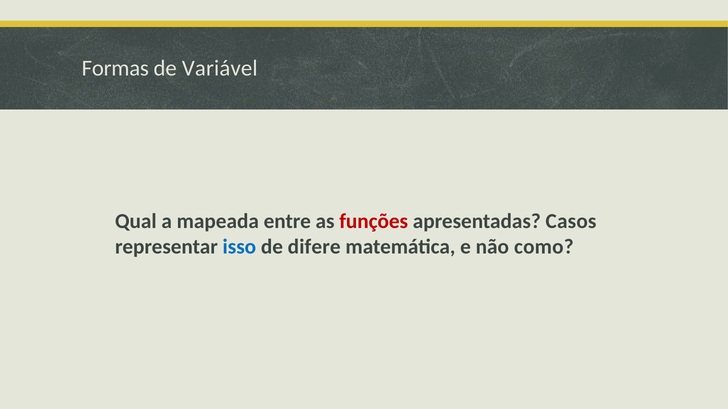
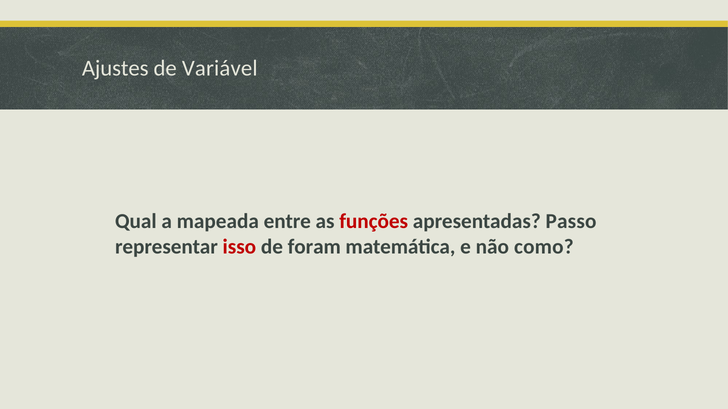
Formas: Formas -> Ajustes (115, 68)
Casos: Casos -> Passo (571, 222)
isso colour: blue -> red (239, 247)
difere: difere -> foram (314, 247)
